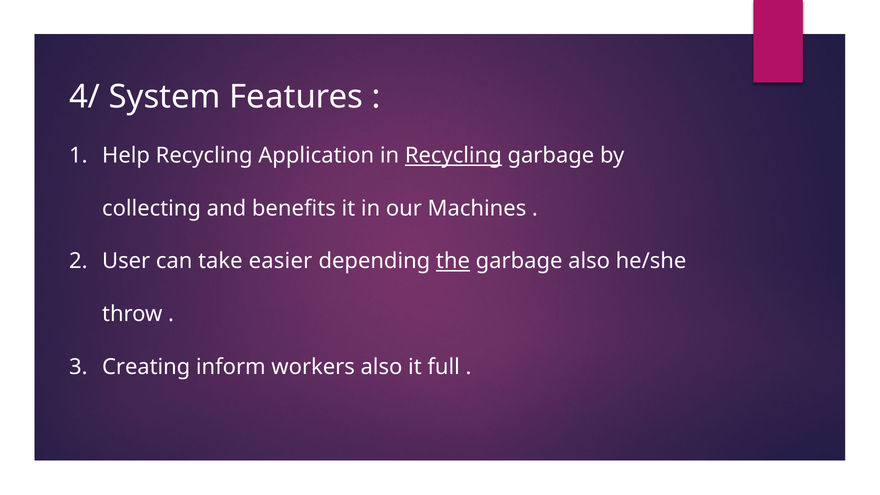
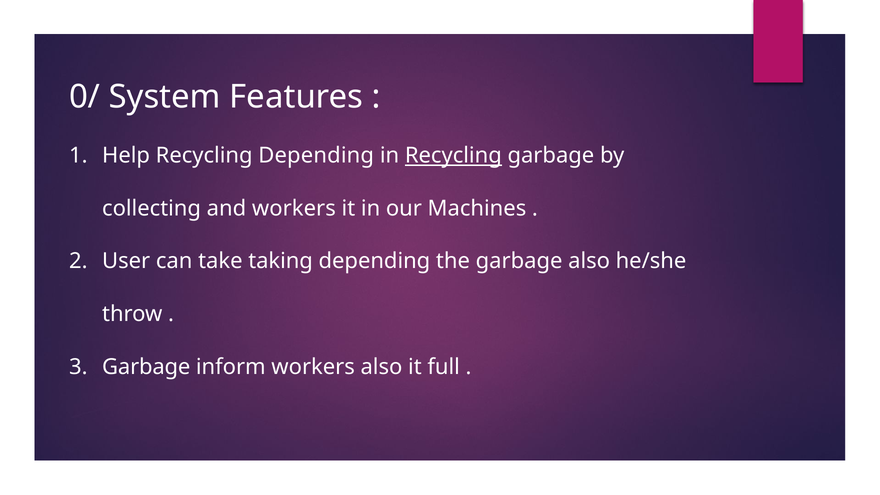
4/: 4/ -> 0/ (85, 97)
Recycling Application: Application -> Depending (316, 156)
and benefits: benefits -> workers (294, 208)
easier: easier -> taking (281, 261)
the underline: present -> none (453, 261)
Creating: Creating -> Garbage (146, 367)
